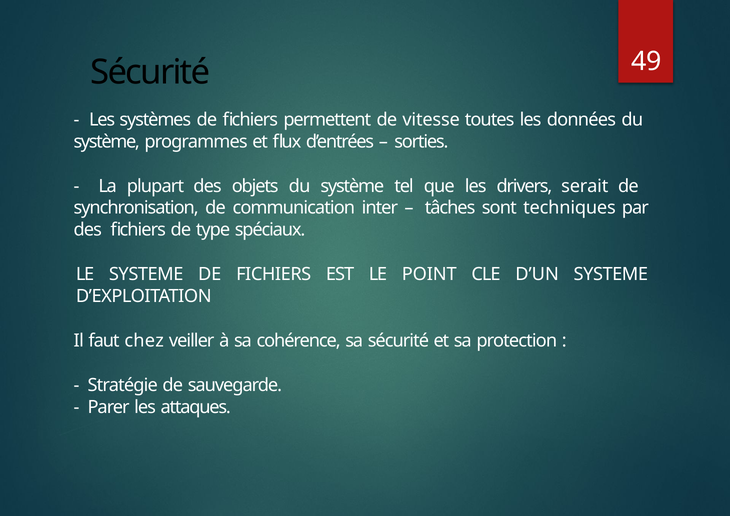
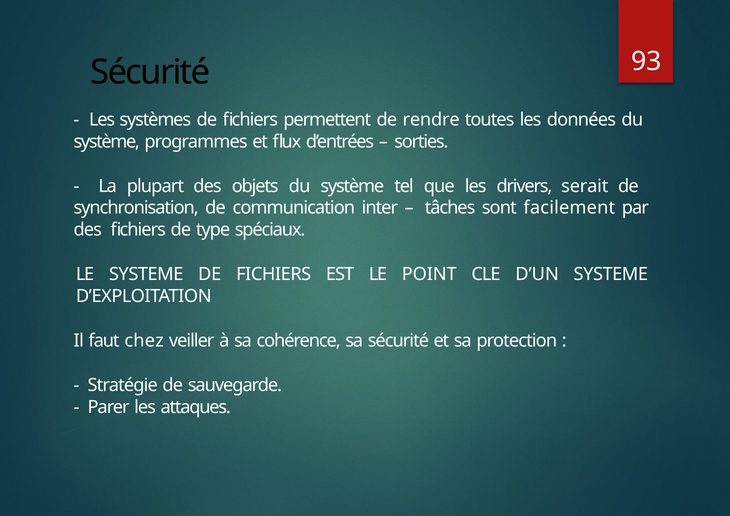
49: 49 -> 93 (646, 62)
vitesse: vitesse -> rendre (431, 120)
techniques: techniques -> facilement (569, 208)
